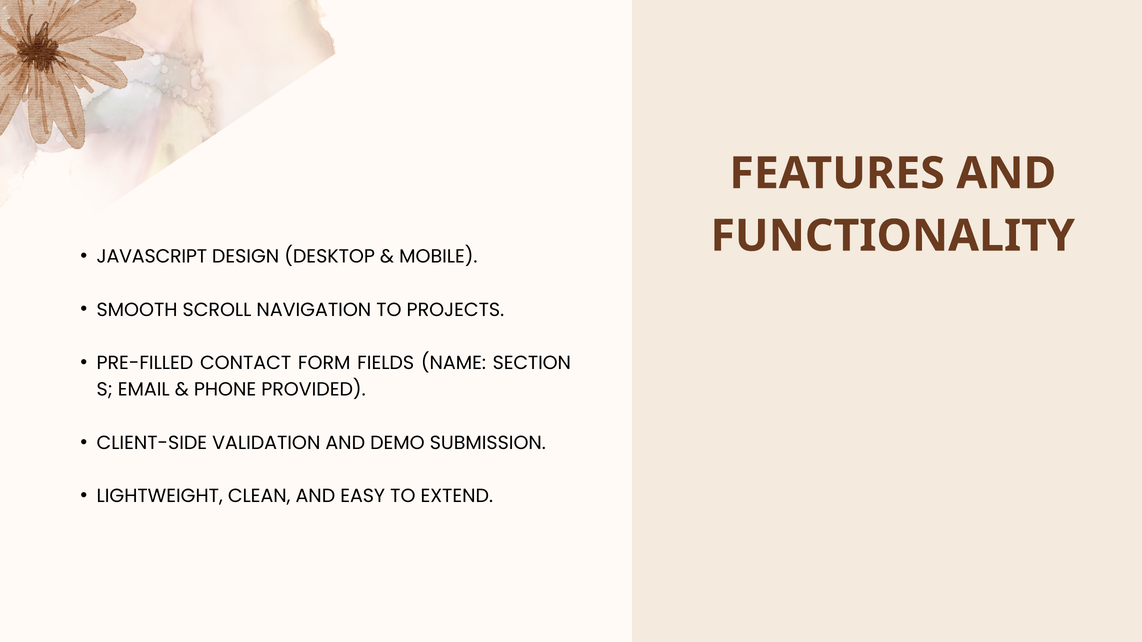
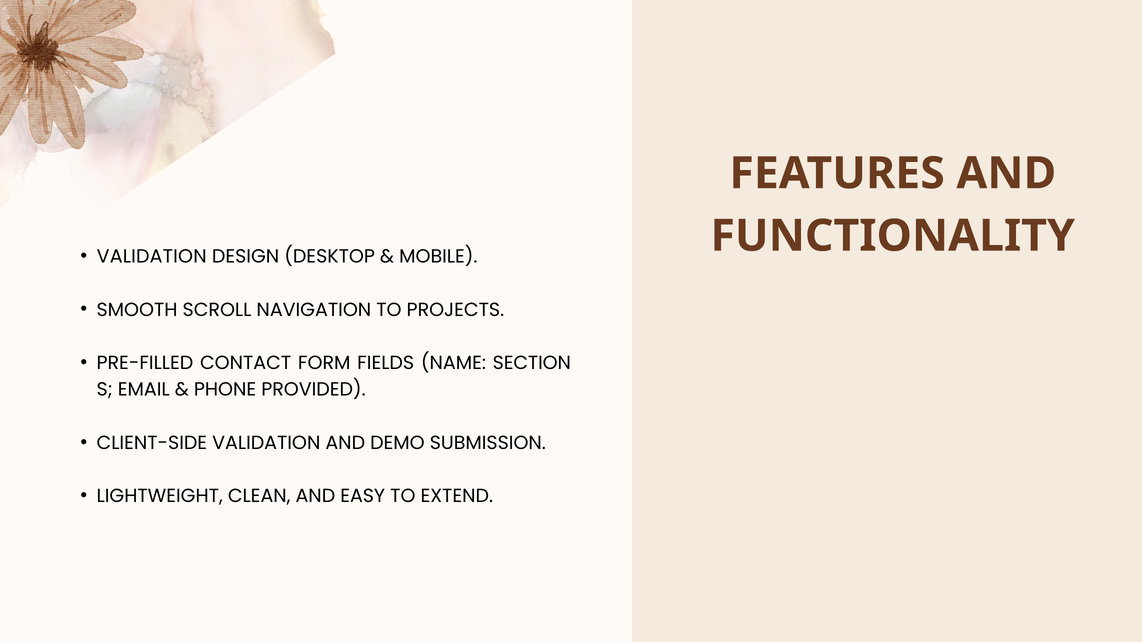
JAVASCRIPT: JAVASCRIPT -> VALIDATION (152, 257)
